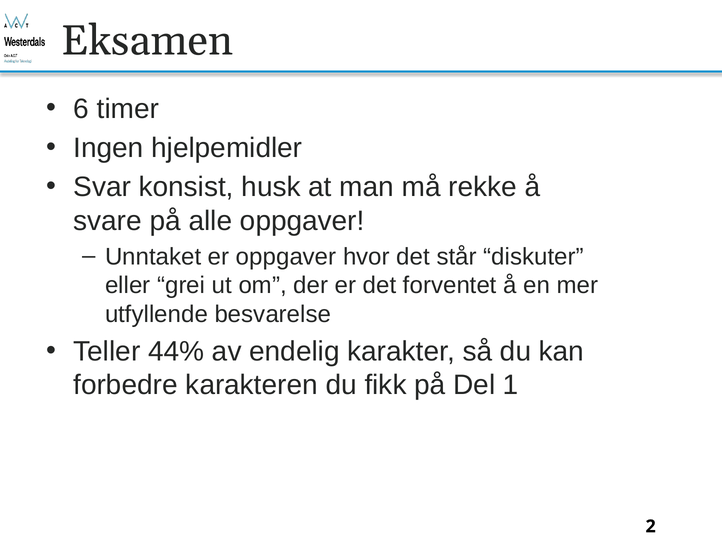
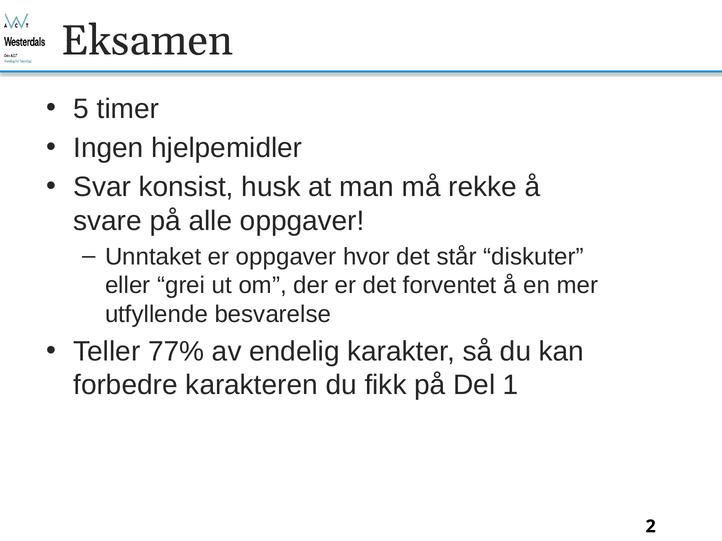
6: 6 -> 5 (81, 109)
44%: 44% -> 77% (176, 352)
